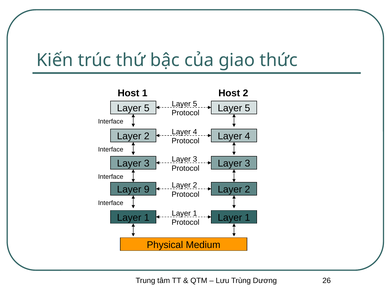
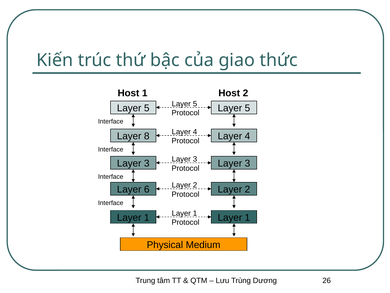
2: 2 -> 8 (147, 136)
9: 9 -> 6 (147, 189)
